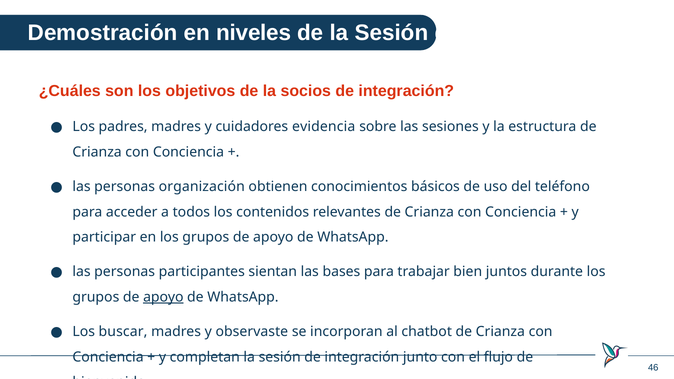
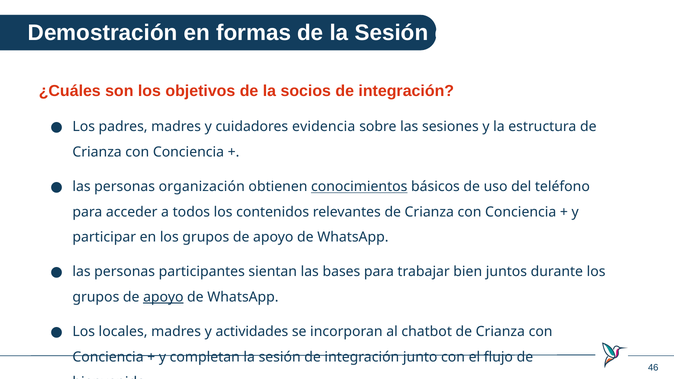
niveles: niveles -> formas (254, 33)
conocimientos underline: none -> present (359, 187)
buscar: buscar -> locales (123, 332)
observaste: observaste -> actividades (252, 332)
